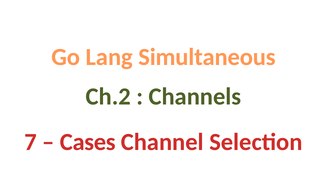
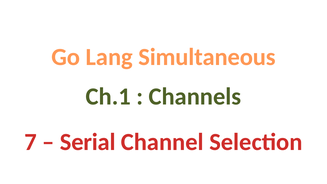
Ch.2: Ch.2 -> Ch.1 (108, 96)
Cases: Cases -> Serial (88, 142)
